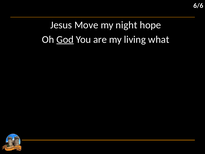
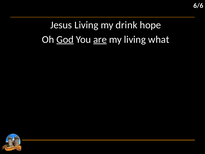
Jesus Move: Move -> Living (86, 25)
night: night -> drink (127, 25)
are underline: none -> present (100, 39)
